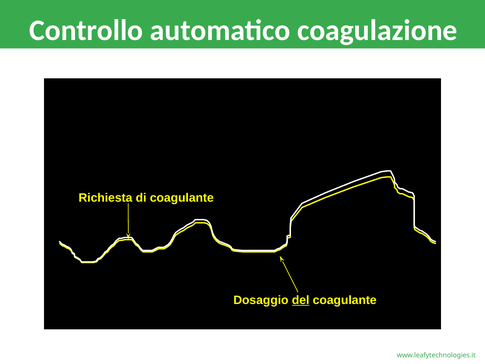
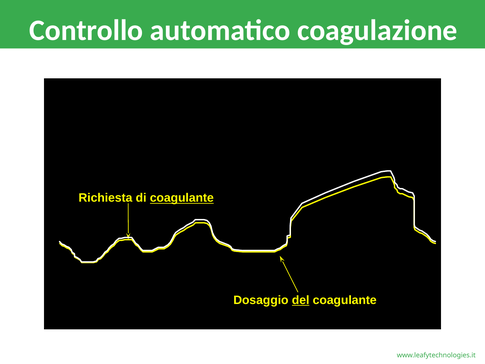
coagulante underline: none -> present (182, 198)
